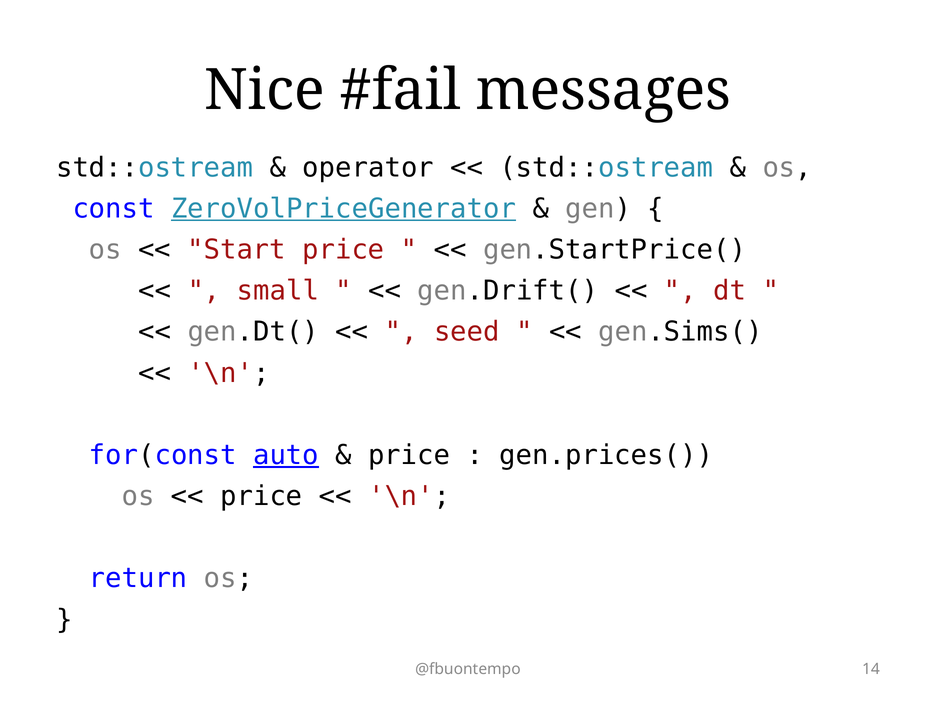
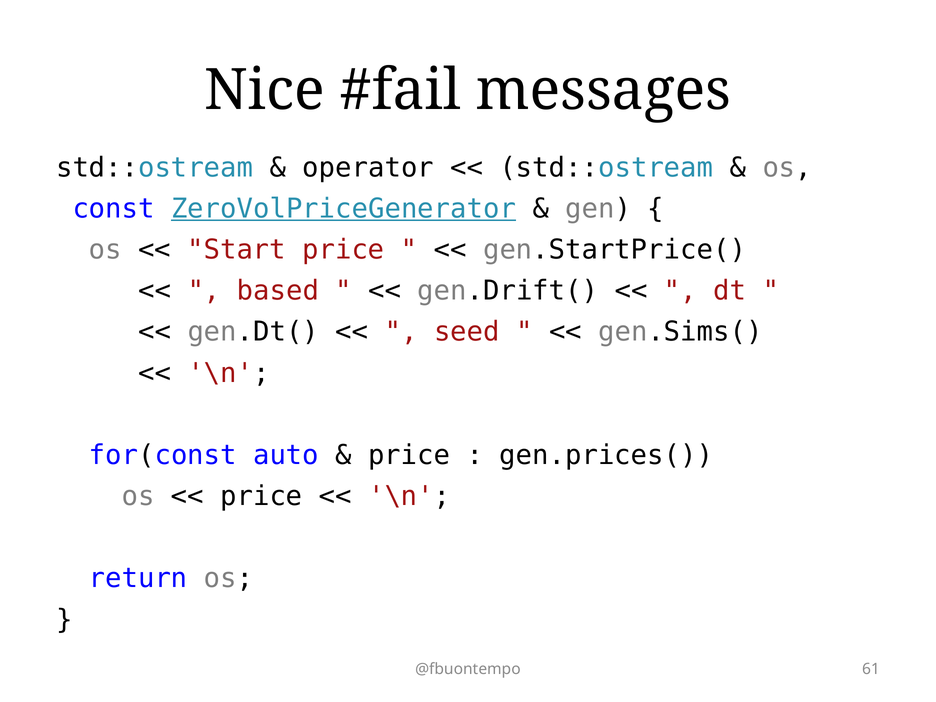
small: small -> based (278, 291)
auto underline: present -> none (286, 455)
14: 14 -> 61 (871, 669)
